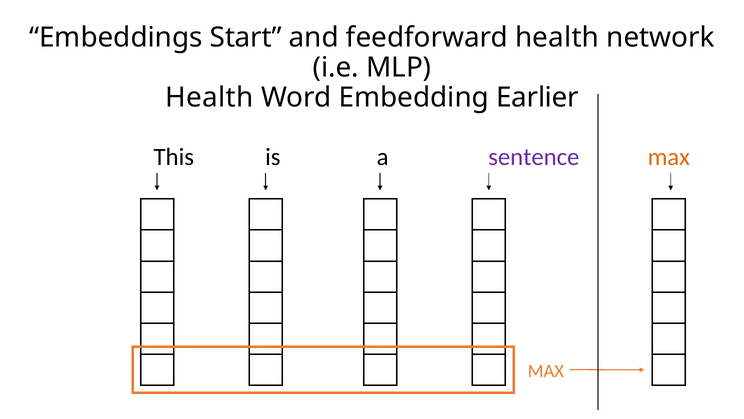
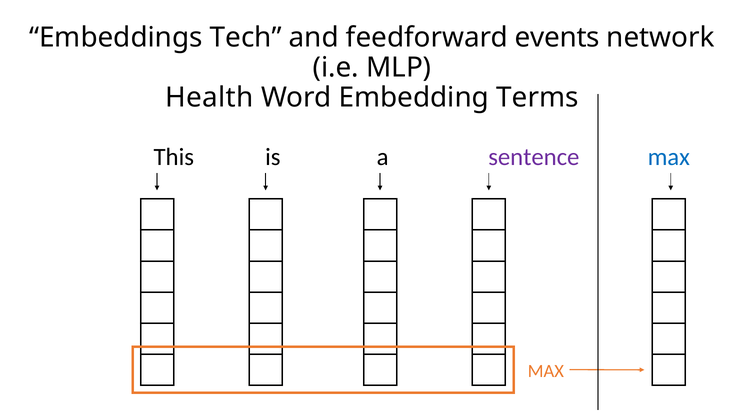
Start: Start -> Tech (246, 37)
feedforward health: health -> events (557, 37)
Earlier: Earlier -> Terms (537, 98)
max colour: orange -> blue (669, 157)
